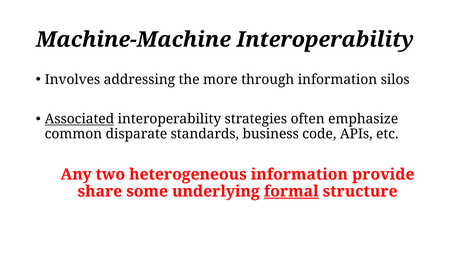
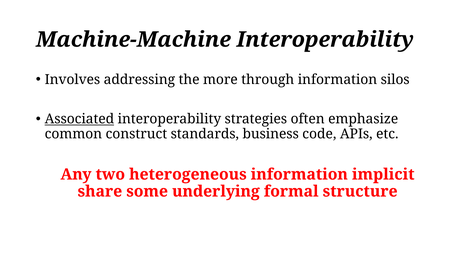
disparate: disparate -> construct (136, 134)
provide: provide -> implicit (383, 174)
formal underline: present -> none (291, 191)
